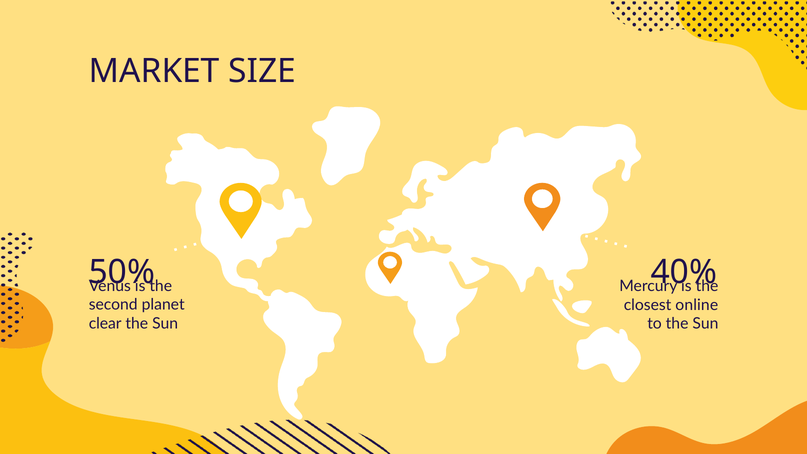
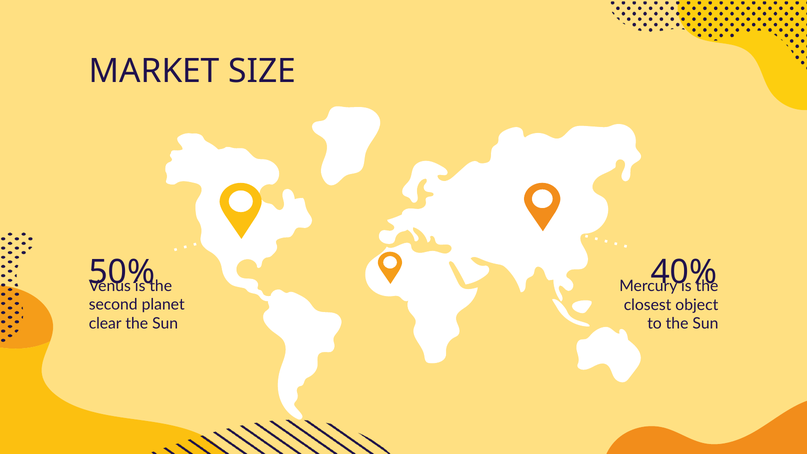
online: online -> object (697, 305)
